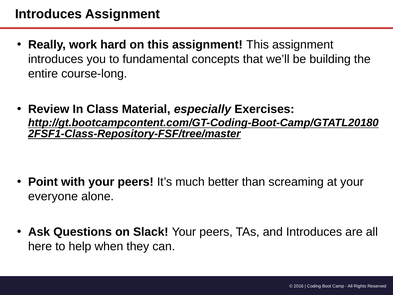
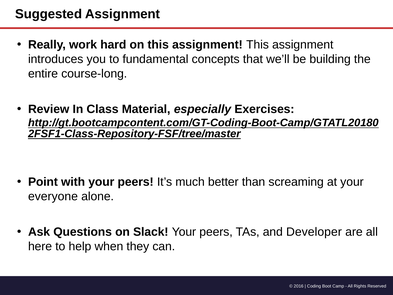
Introduces: Introduces -> Suggested (49, 14)
and Introduces: Introduces -> Developer (314, 232)
